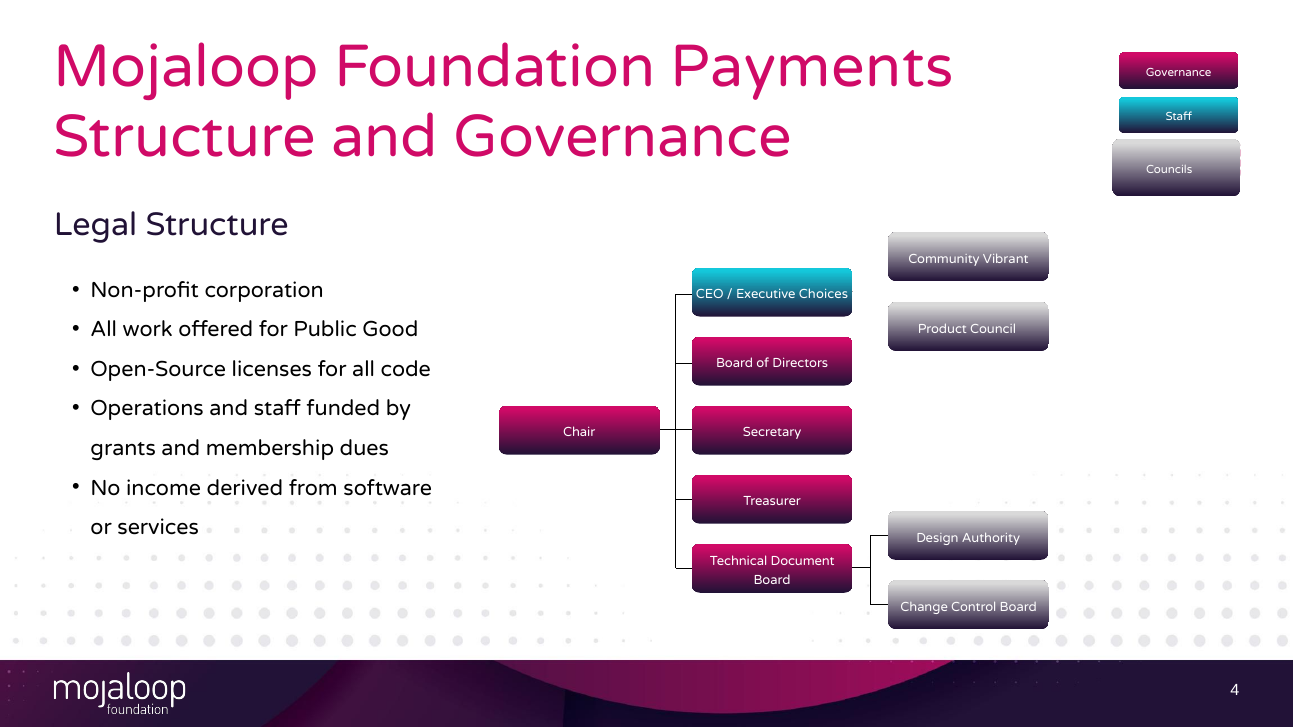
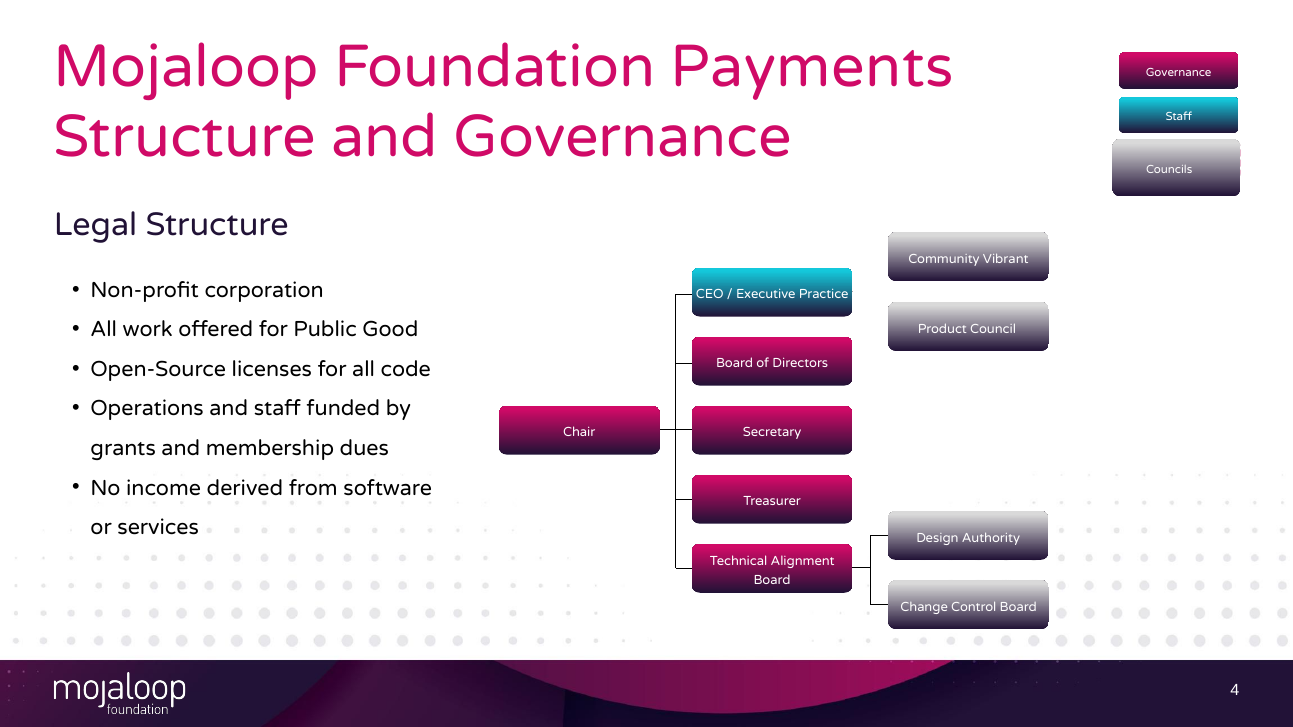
Choices: Choices -> Practice (824, 295)
Document: Document -> Alignment (803, 562)
